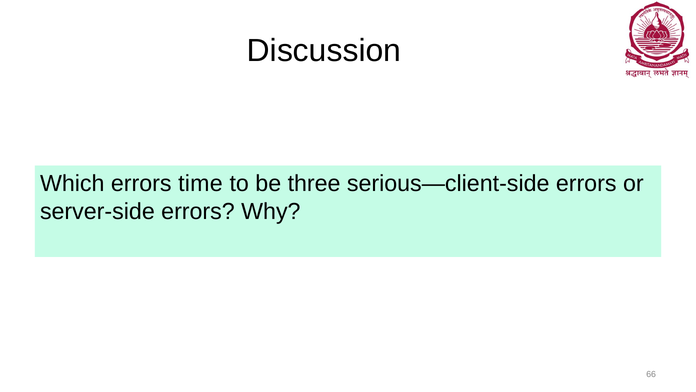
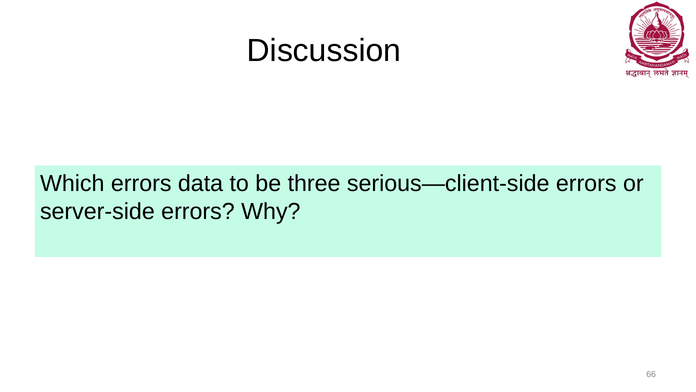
time: time -> data (201, 184)
